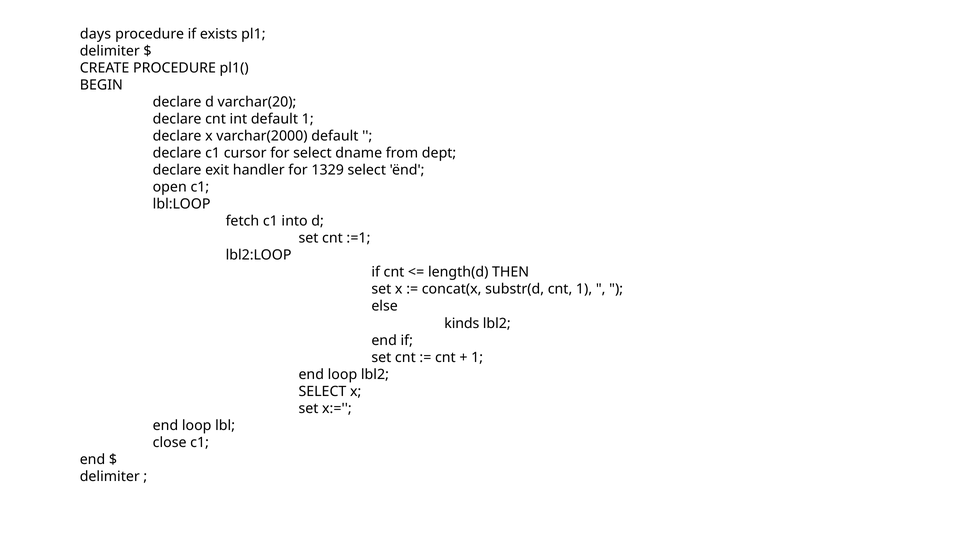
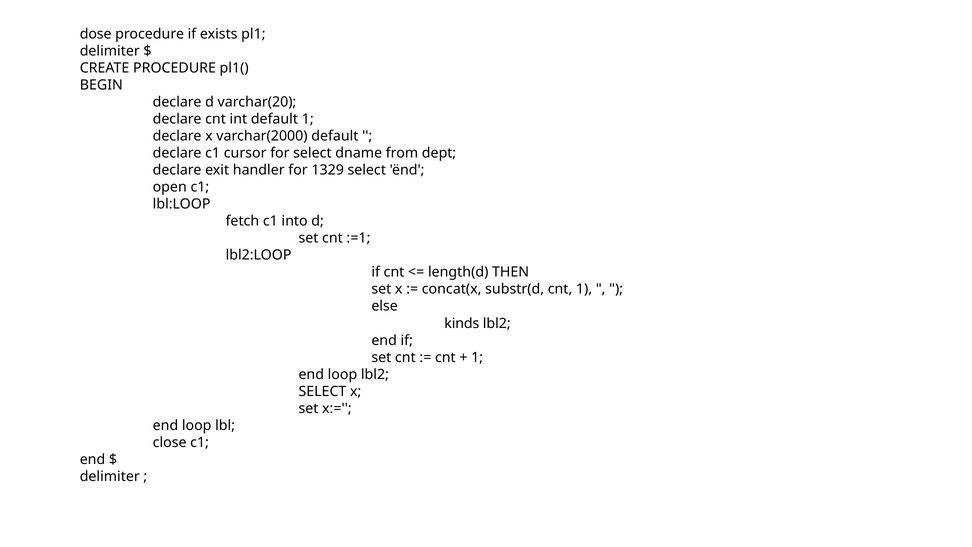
days: days -> dose (96, 34)
